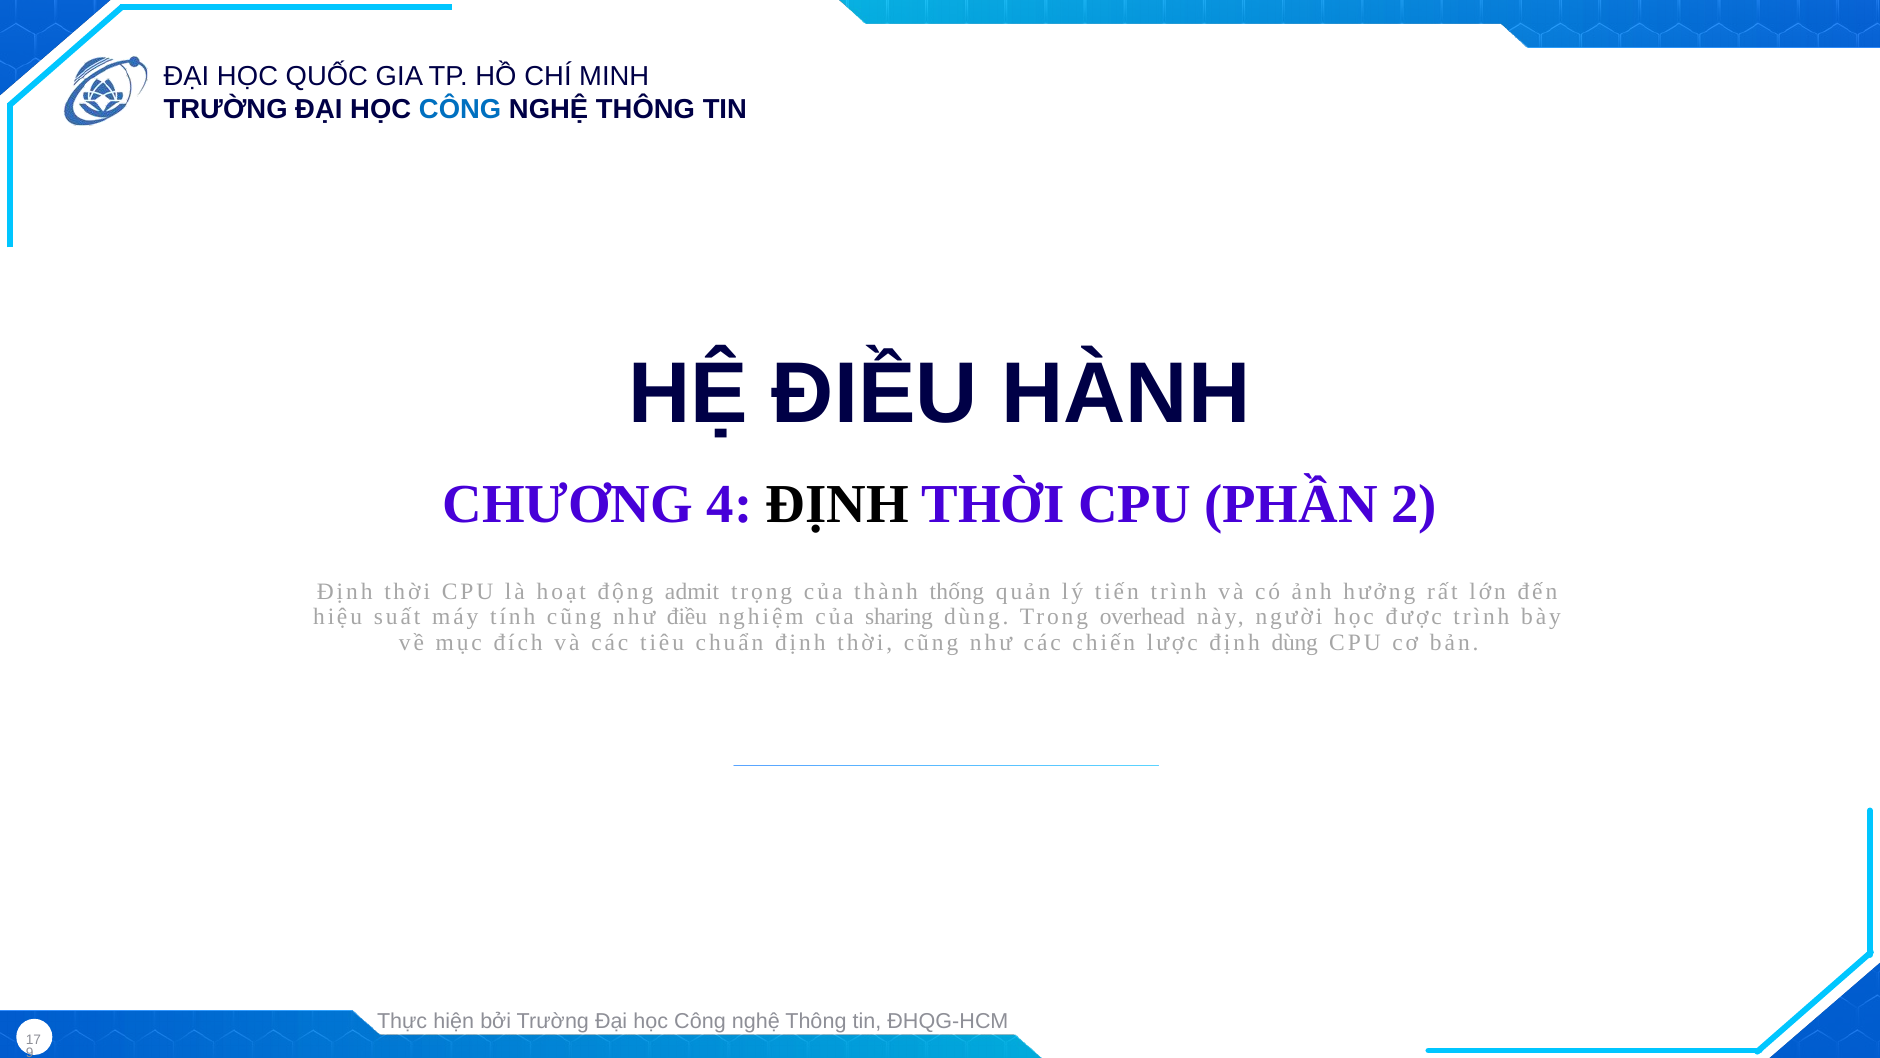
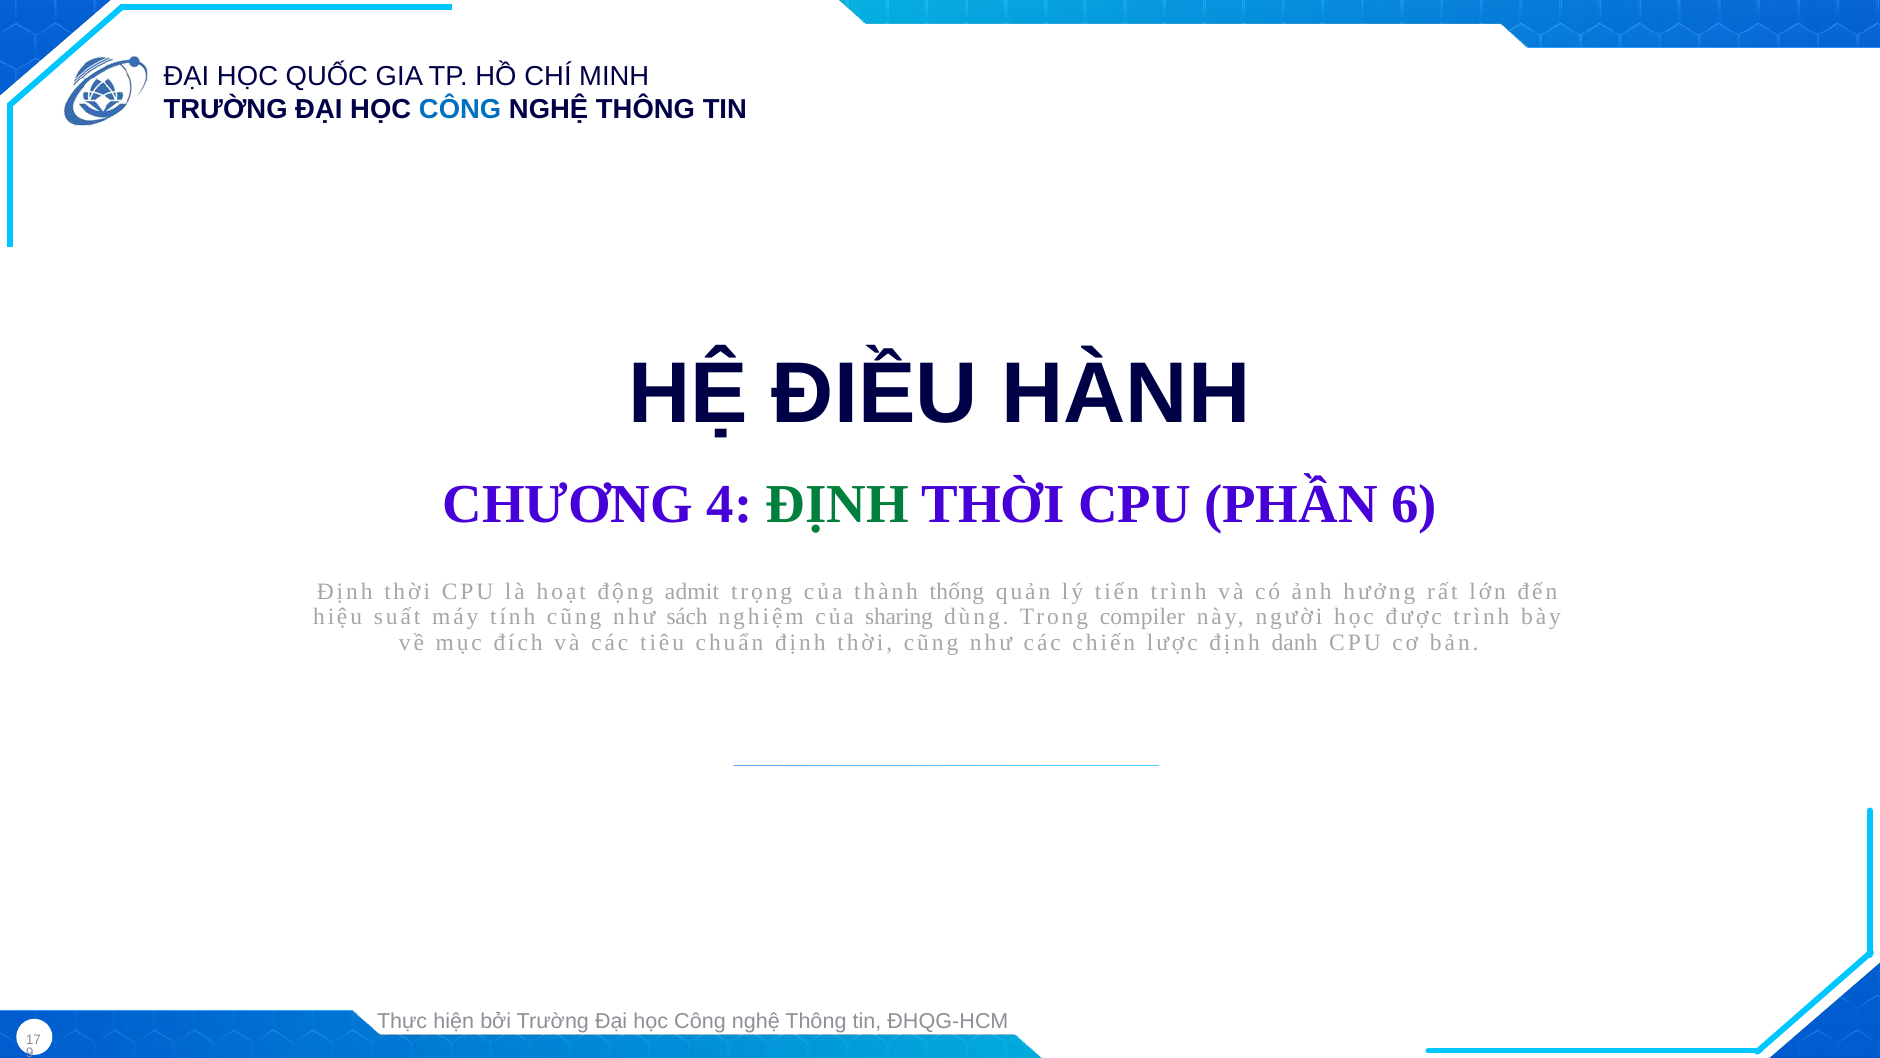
ĐỊNH colour: black -> green (837, 504)
2: 2 -> 6 (1414, 504)
như điều: điều -> sách (687, 617)
overhead: overhead -> compiler (1142, 617)
định dùng: dùng -> danh (1295, 642)
